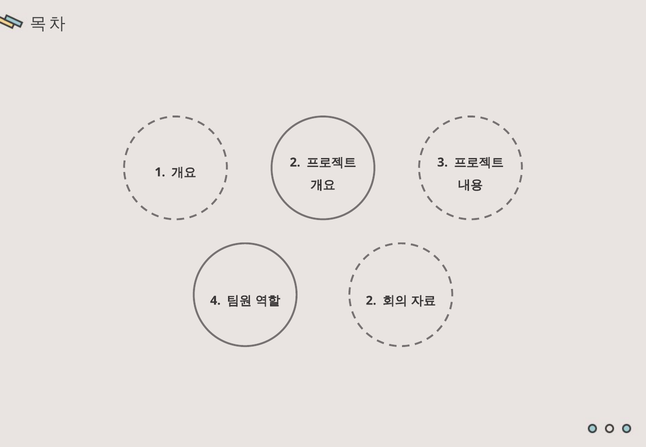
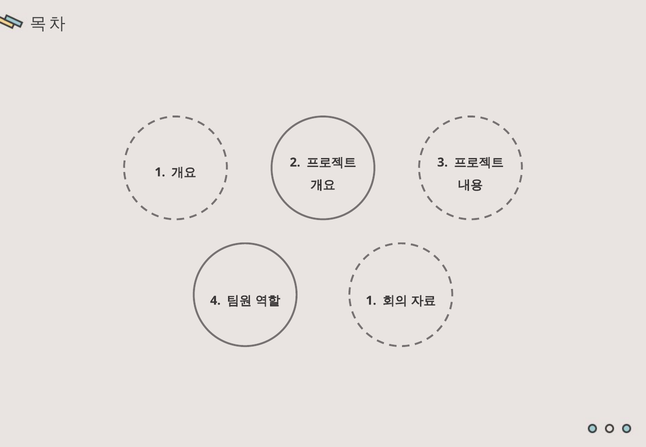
2: 2 -> 1 (371, 301)
